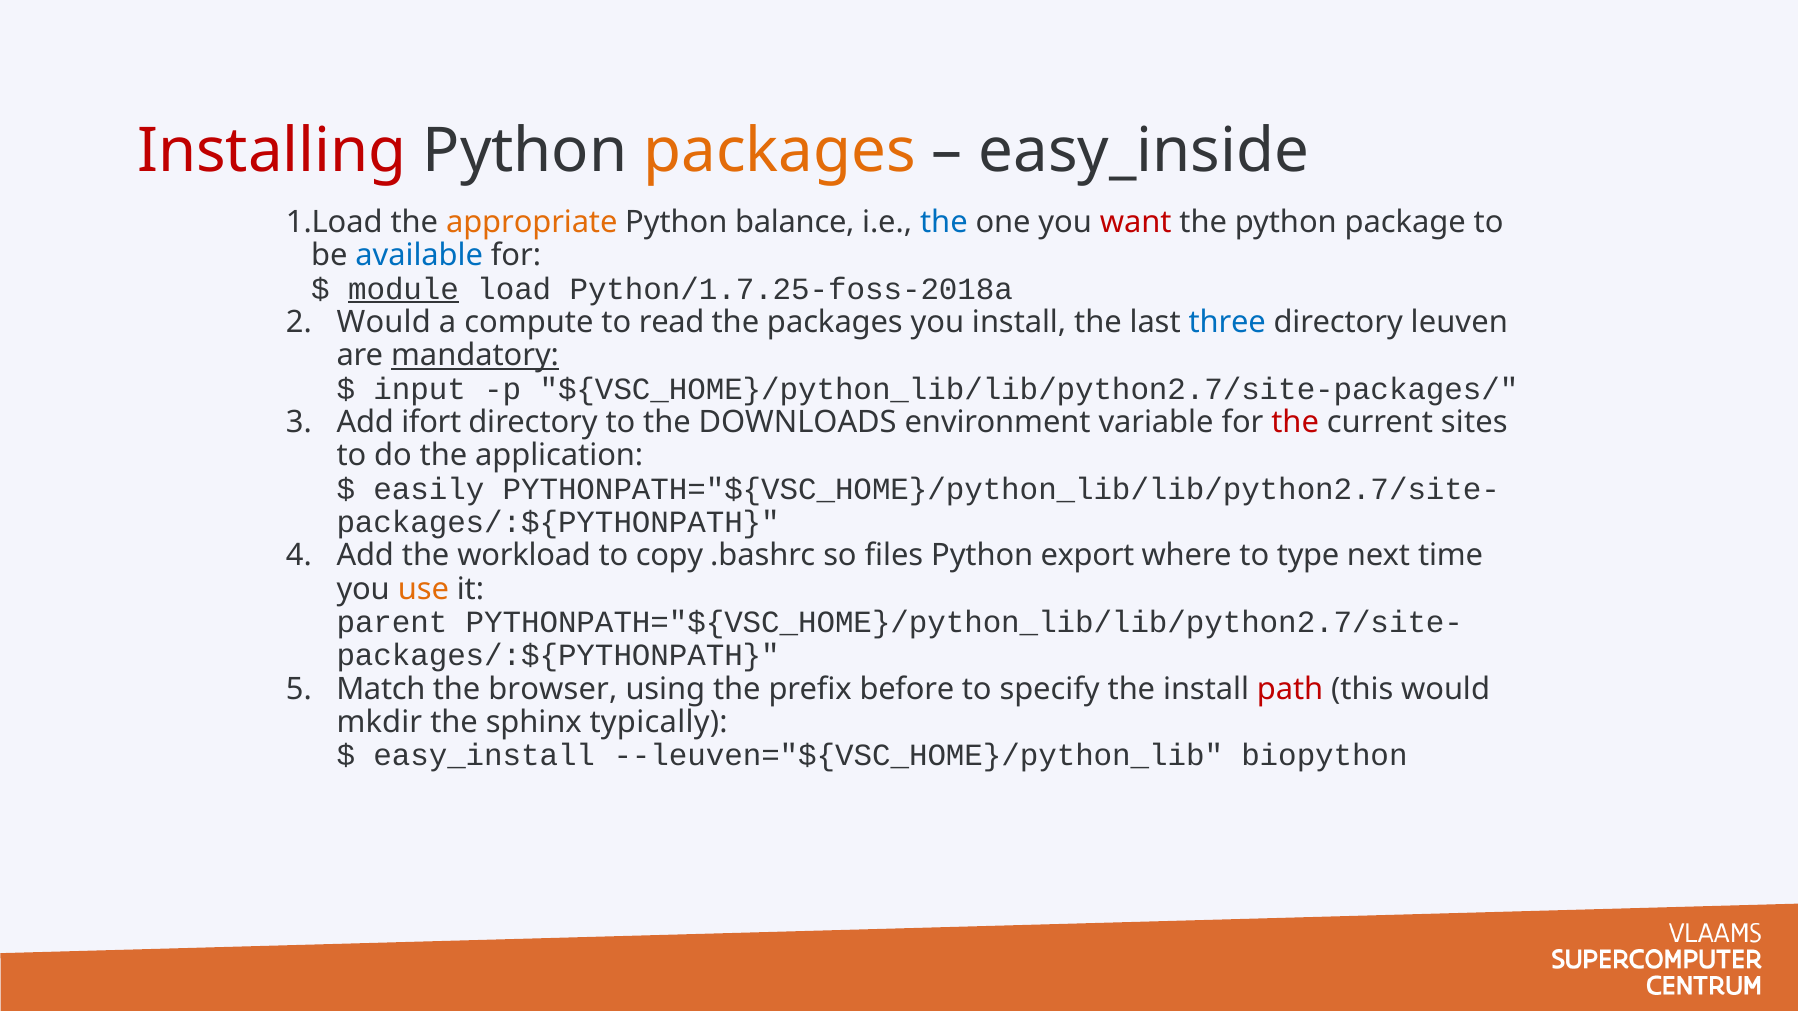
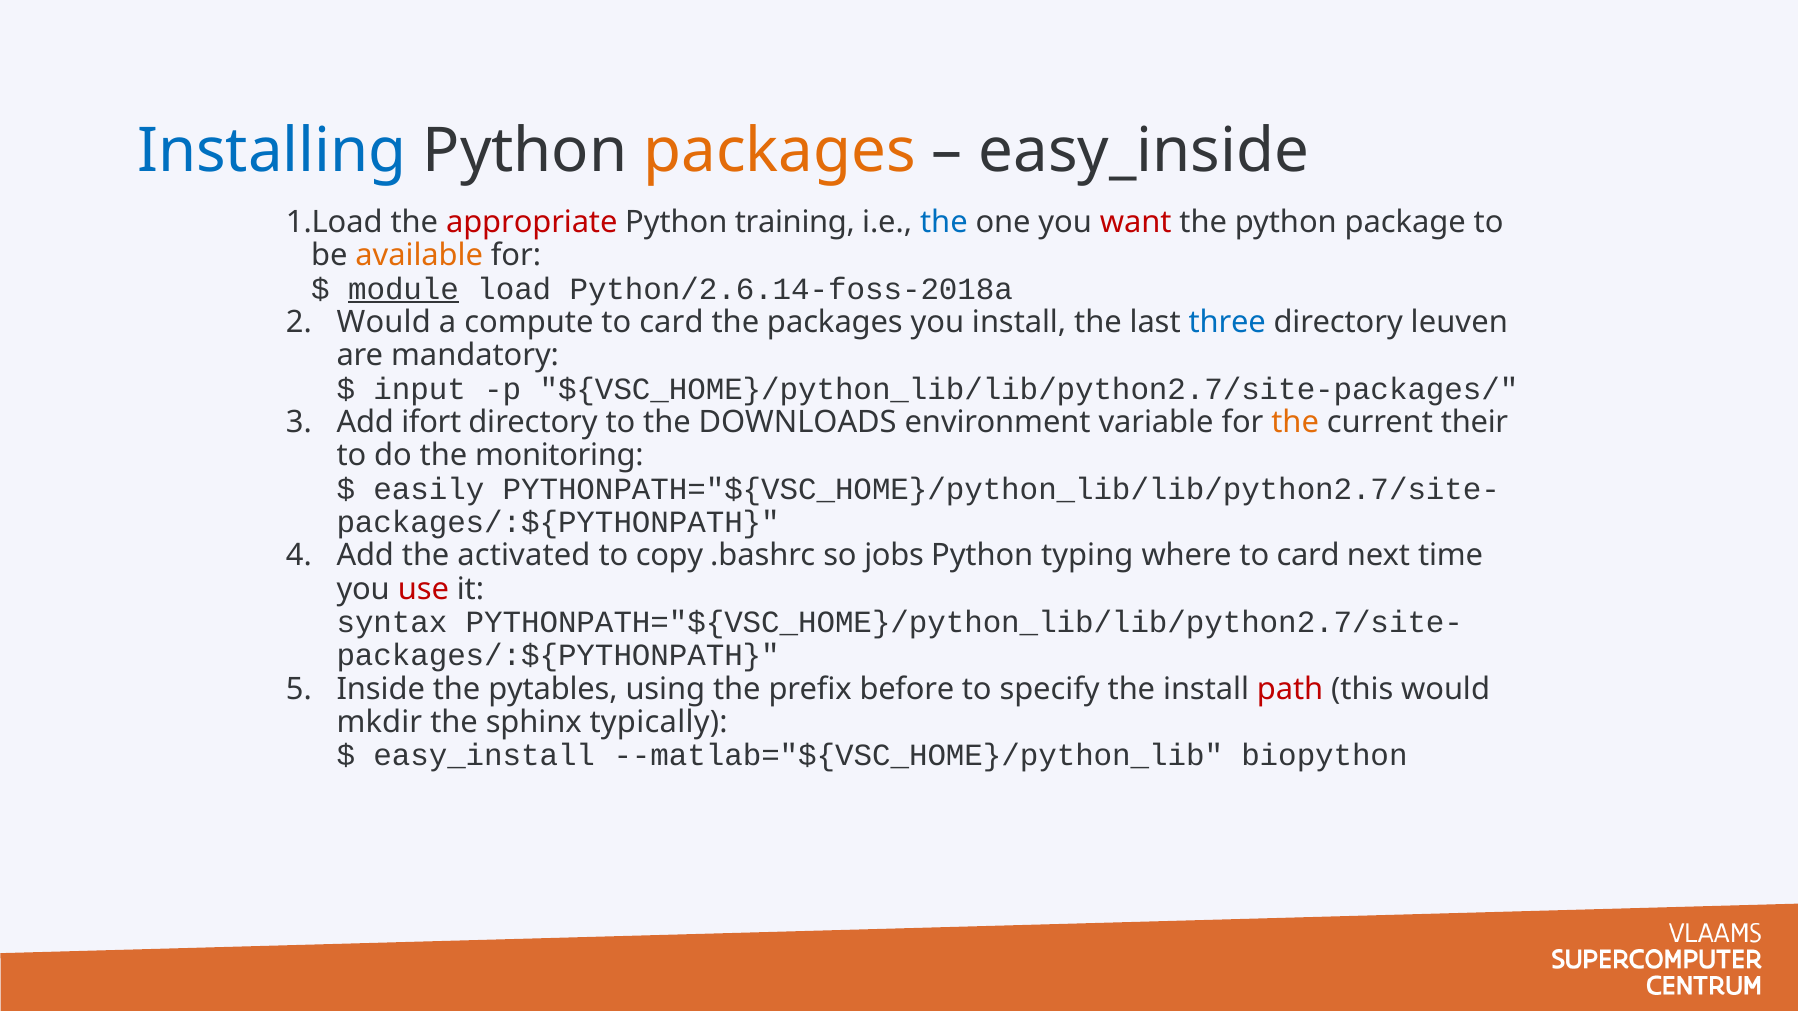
Installing colour: red -> blue (272, 151)
appropriate colour: orange -> red (532, 222)
balance: balance -> training (795, 222)
available colour: blue -> orange (419, 256)
Python/1.7.25-foss-2018a: Python/1.7.25-foss-2018a -> Python/2.6.14-foss-2018a (791, 289)
read: read -> card (671, 322)
mandatory underline: present -> none (475, 356)
the colour: red -> orange (1295, 422)
sites: sites -> their (1475, 422)
application: application -> monitoring (559, 456)
workload: workload -> activated (524, 556)
files: files -> jobs (894, 556)
export: export -> typing (1087, 556)
where to type: type -> card (1308, 556)
use colour: orange -> red (423, 589)
parent: parent -> syntax (392, 622)
Match: Match -> Inside (381, 689)
browser: browser -> pytables (553, 689)
--leuven="${VSC_HOME}/python_lib: --leuven="${VSC_HOME}/python_lib -> --matlab="${VSC_HOME}/python_lib (918, 756)
